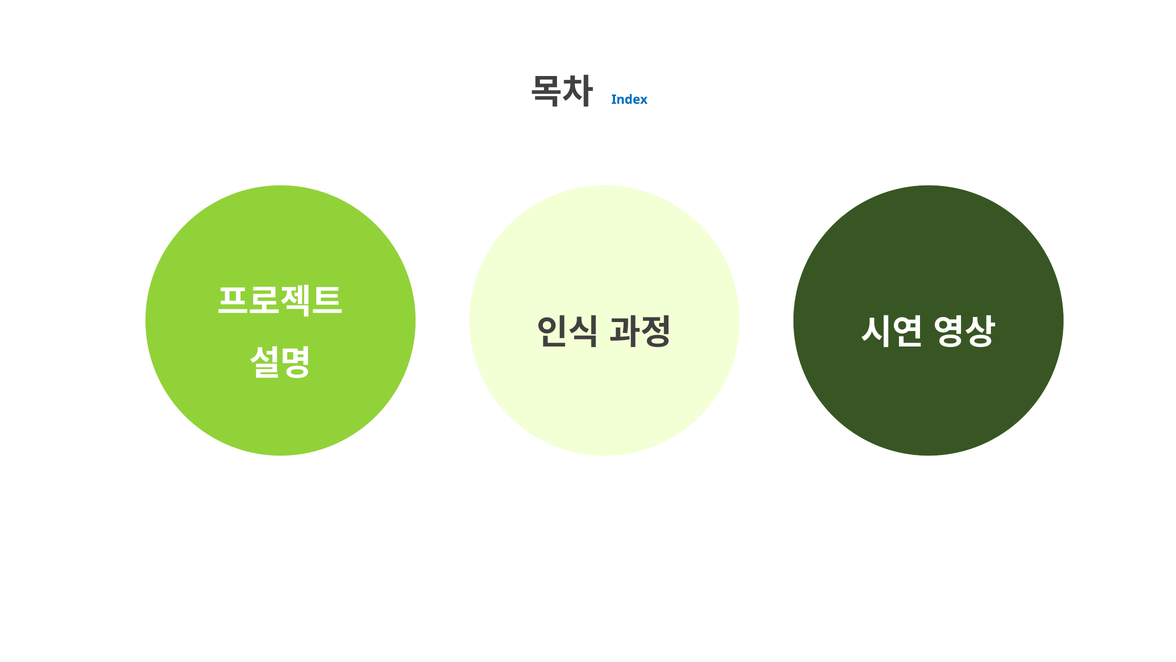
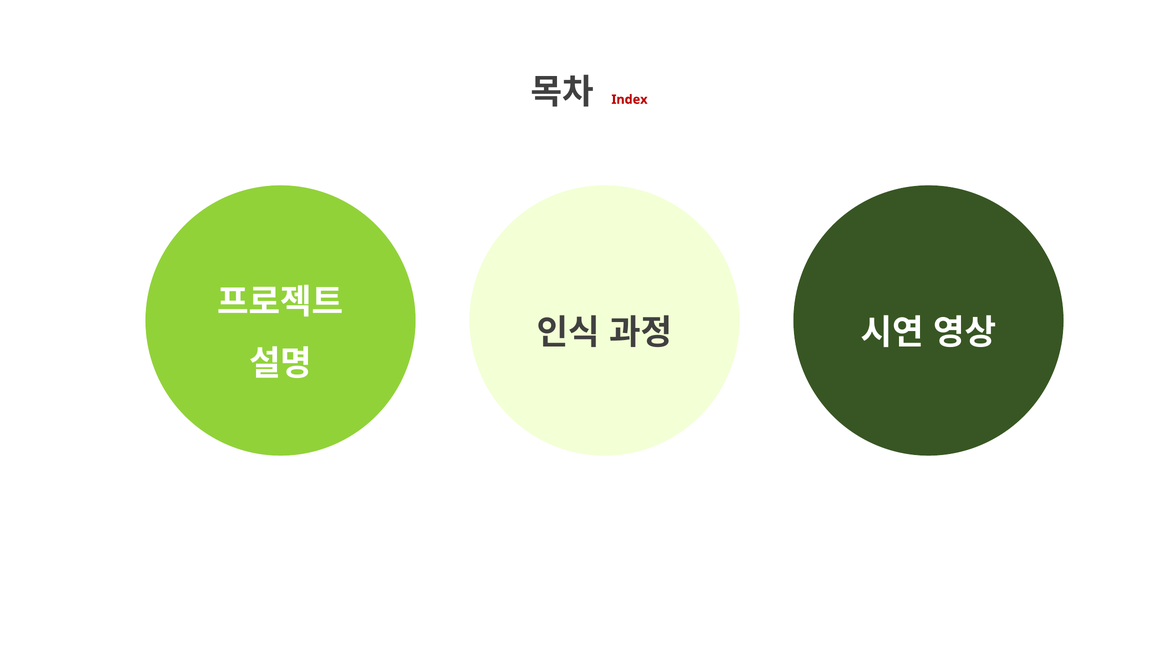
Index colour: blue -> red (630, 99)
